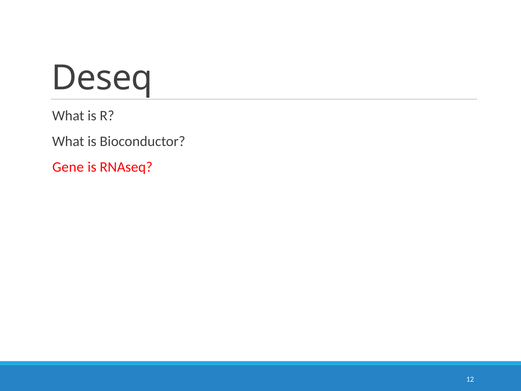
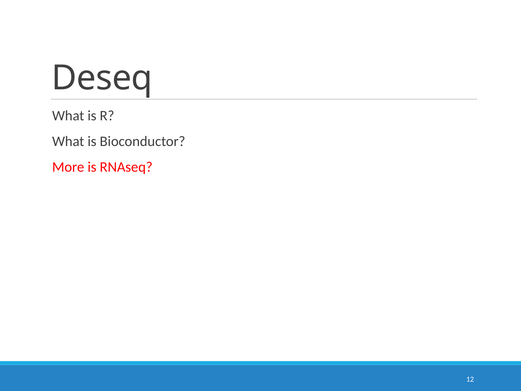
Gene: Gene -> More (68, 167)
